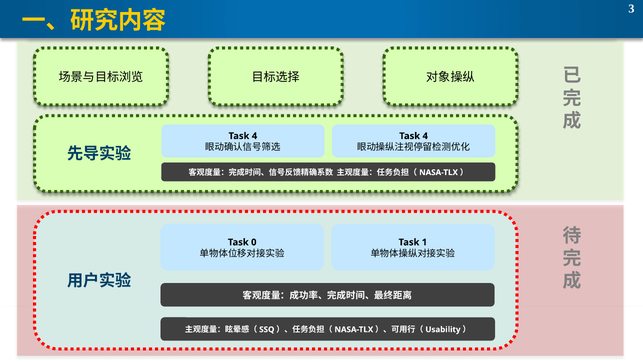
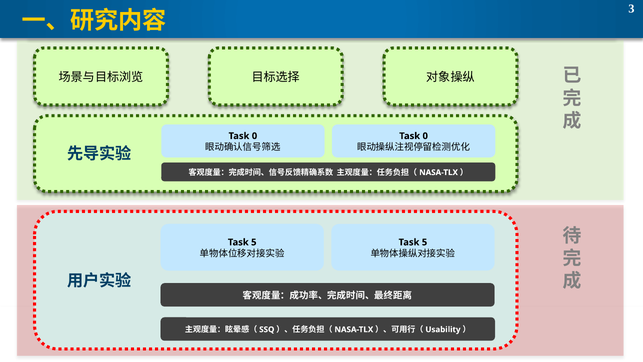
4: 4 -> 0 (254, 136)
4: 4 -> 0 (425, 136)
0: 0 -> 5 (254, 242)
1: 1 -> 5 (425, 242)
